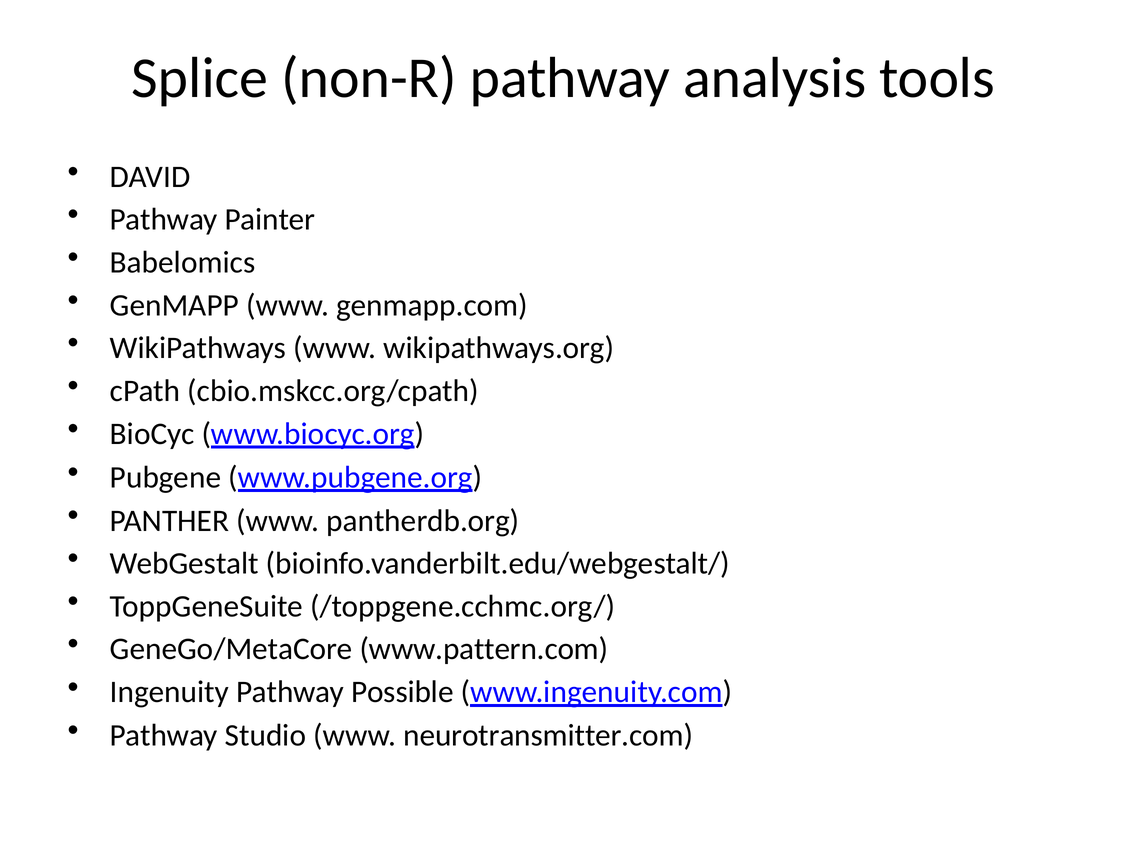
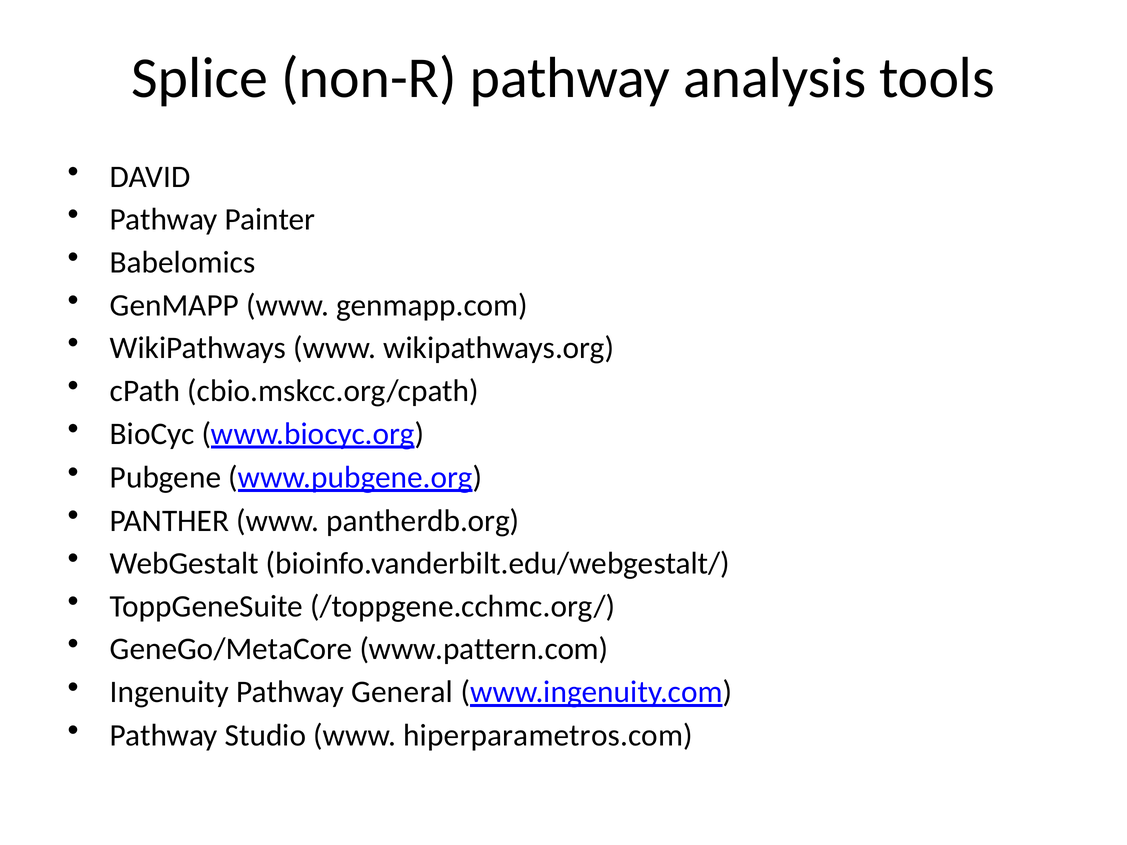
Possible: Possible -> General (402, 692)
neurotransmitter.com: neurotransmitter.com -> hiperparametros.com (548, 736)
